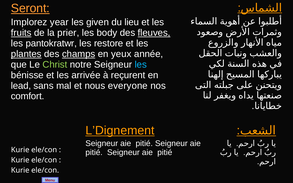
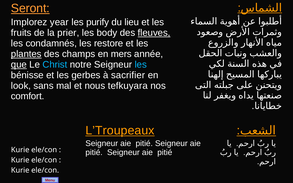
given: given -> purify (98, 22)
fruits underline: present -> none (21, 33)
pantokratwr: pantokratwr -> condamnés (51, 43)
champs underline: present -> none (79, 54)
yeux: yeux -> mers (121, 54)
que underline: none -> present (19, 65)
Christ colour: light green -> light blue (55, 65)
arrivée: arrivée -> gerbes (86, 75)
reçurent: reçurent -> sacrifier (128, 75)
lead: lead -> look (21, 86)
everyone: everyone -> tefkuyara (128, 86)
L’Dignement: L’Dignement -> L’Troupeaux (120, 131)
